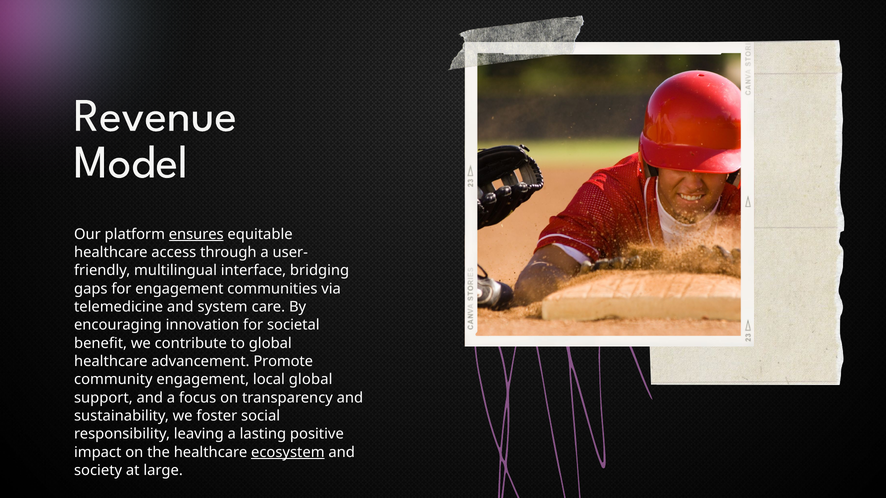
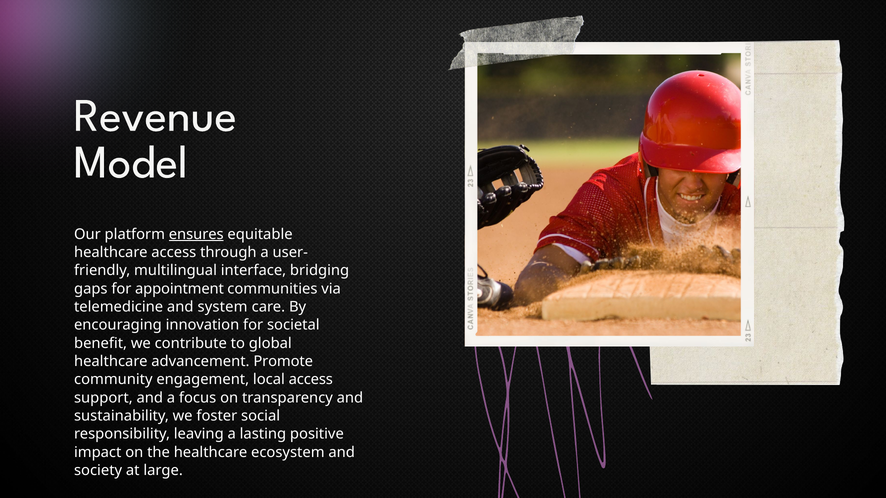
for engagement: engagement -> appointment (179, 289)
local global: global -> access (311, 380)
ecosystem underline: present -> none (288, 453)
